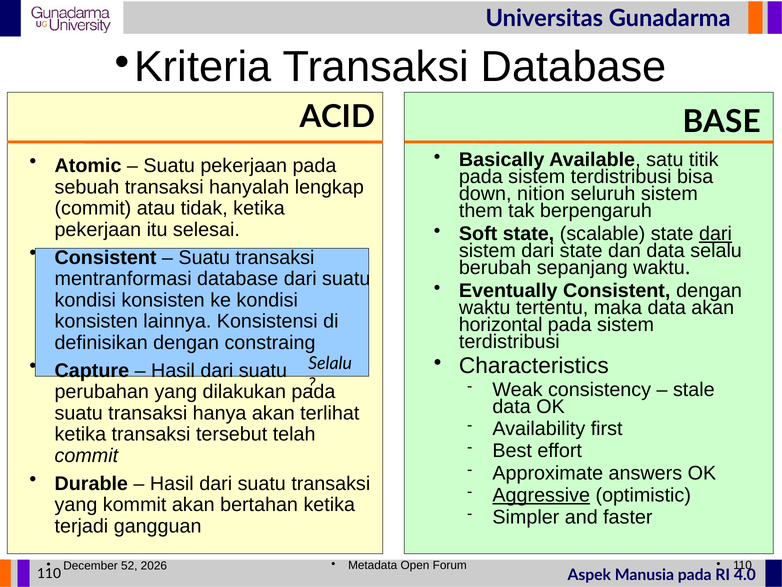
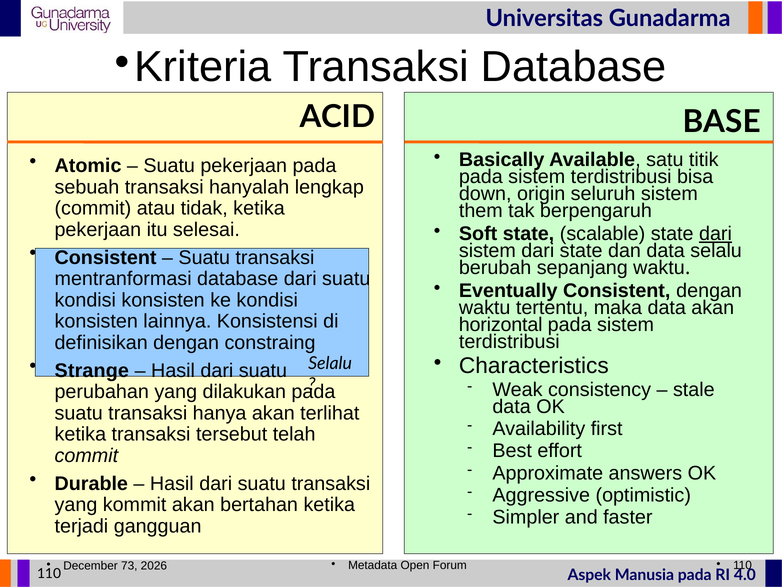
nition: nition -> origin (541, 194)
Capture: Capture -> Strange (92, 371)
Aggressive underline: present -> none (541, 495)
52: 52 -> 73 (129, 566)
